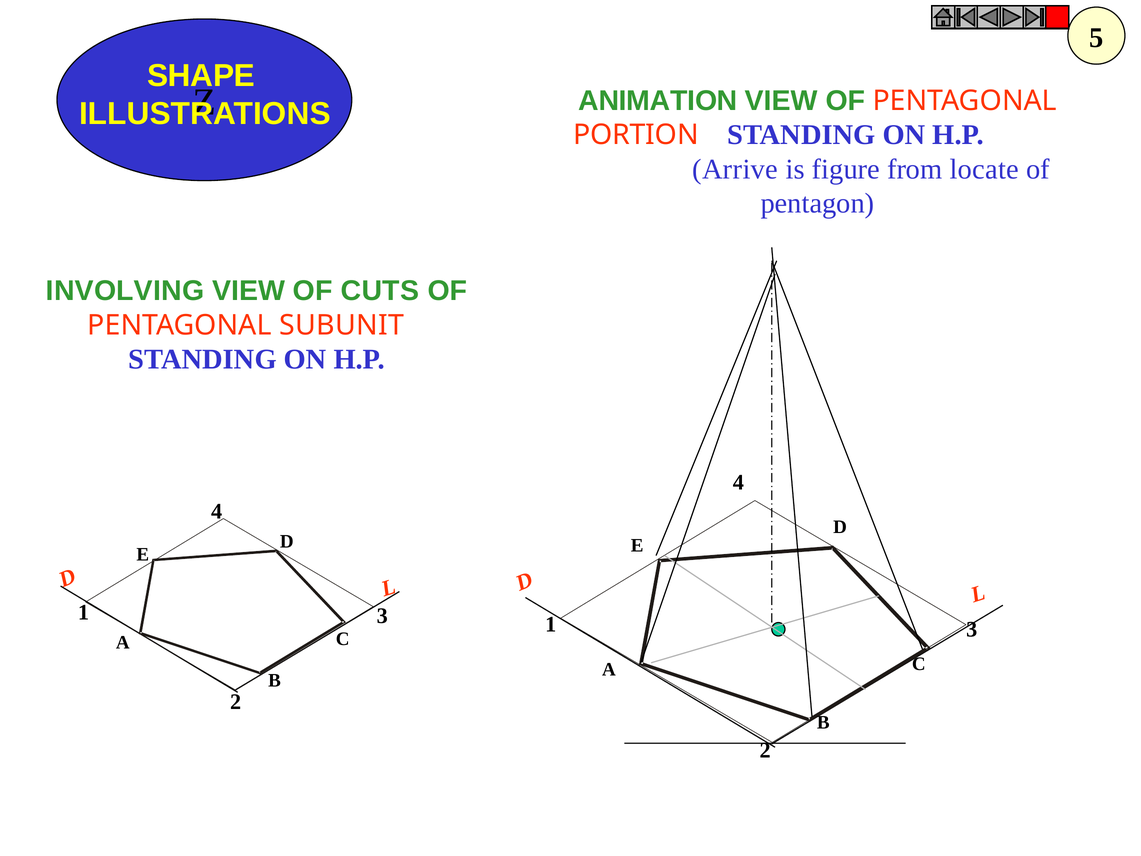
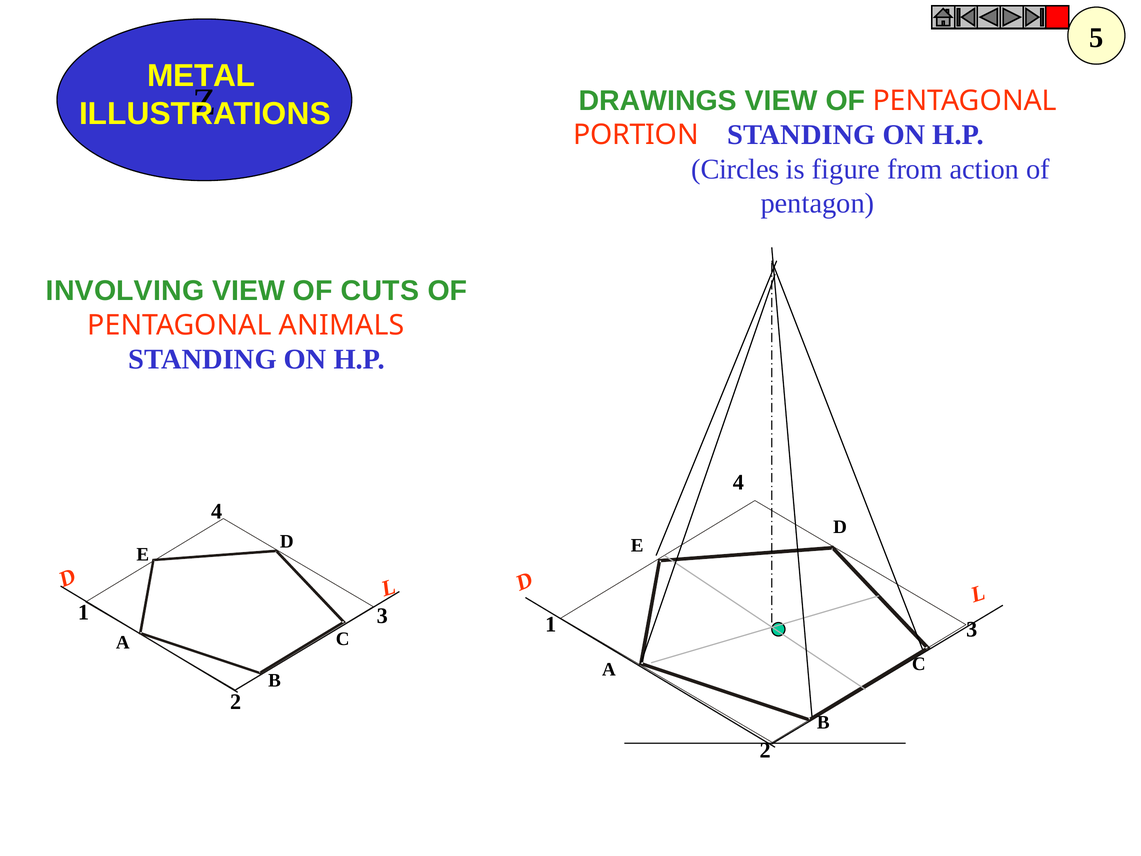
SHAPE: SHAPE -> METAL (201, 76)
ANIMATION: ANIMATION -> DRAWINGS (658, 101)
Arrive: Arrive -> Circles (735, 169)
locate: locate -> action (984, 169)
SUBUNIT: SUBUNIT -> ANIMALS (342, 325)
